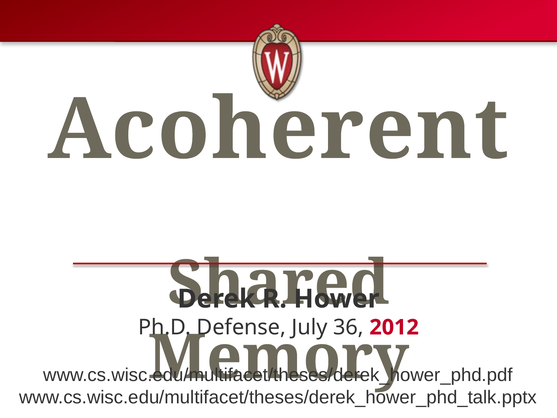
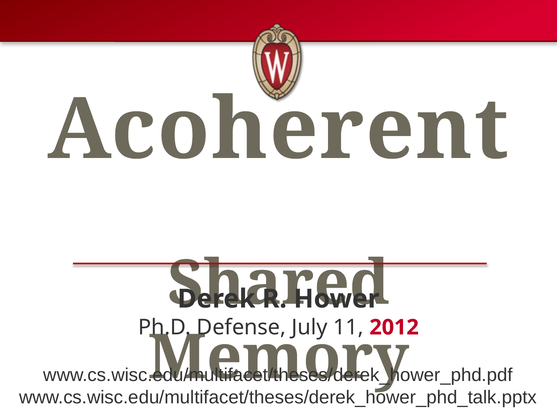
36: 36 -> 11 (348, 327)
